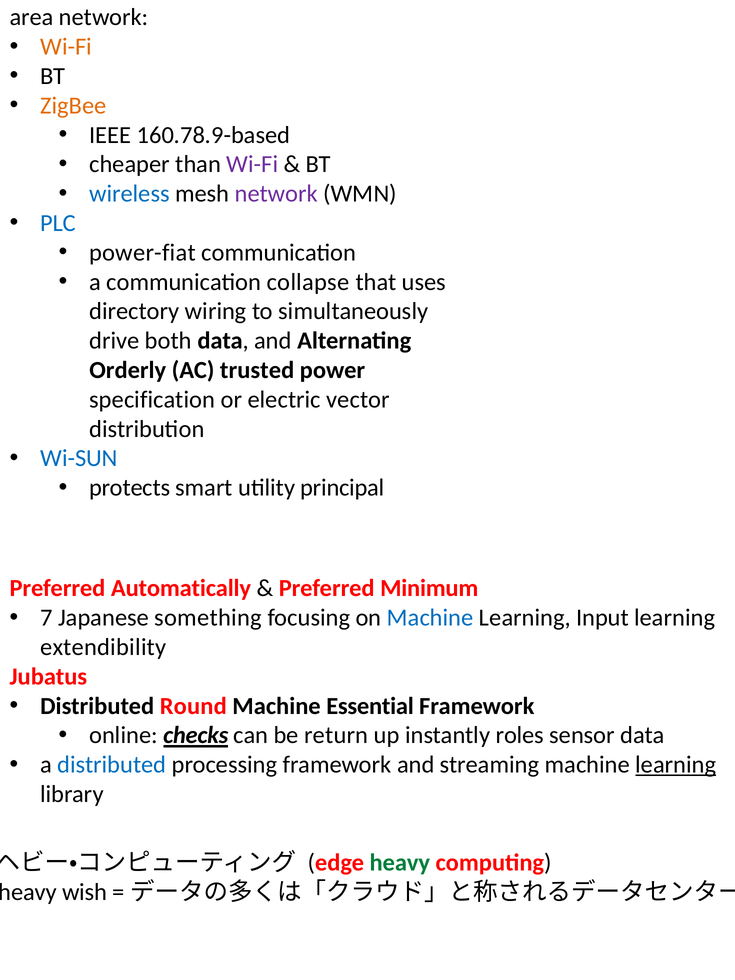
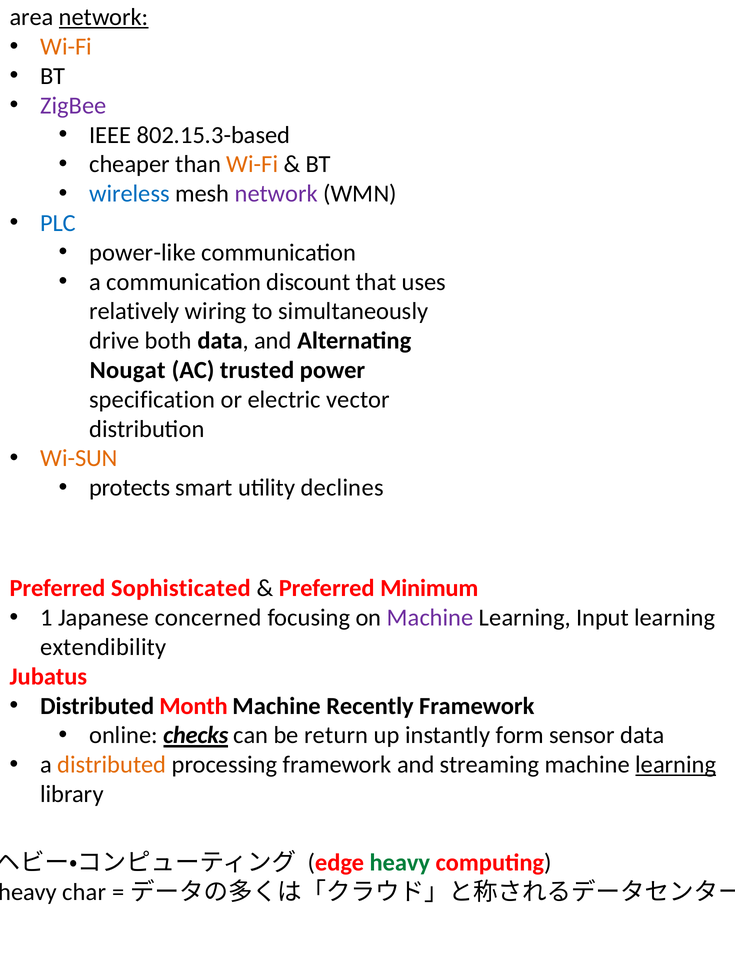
network underline: none -> present (104, 17)
ZigBee colour: orange -> purple (73, 106)
160.78.9-based: 160.78.9-based -> 802.15.3-based (214, 135)
Wi-Fi colour: purple -> orange (252, 164)
power-fiat: power-fiat -> power-like (143, 253)
collapse: collapse -> discount (308, 282)
directory: directory -> relatively (134, 311)
Orderly: Orderly -> Nougat (128, 370)
Wi-SUN colour: blue -> orange (79, 458)
principal: principal -> declines (342, 488)
Automatically: Automatically -> Sophisticated (181, 588)
7: 7 -> 1 (46, 618)
something: something -> concerned (208, 618)
Machine colour: blue -> purple (430, 618)
Round: Round -> Month (193, 706)
Essential: Essential -> Recently (370, 706)
roles: roles -> form (520, 735)
distributed colour: blue -> orange (112, 765)
wish: wish -> char (84, 892)
